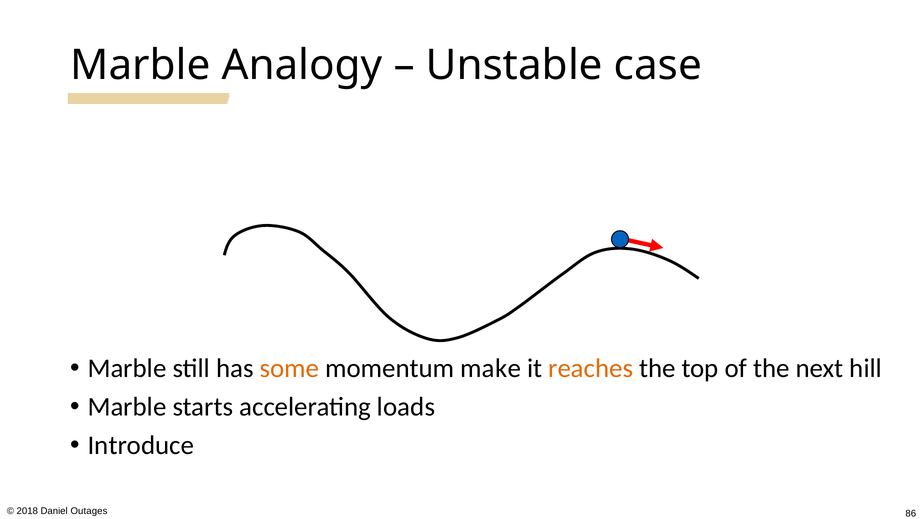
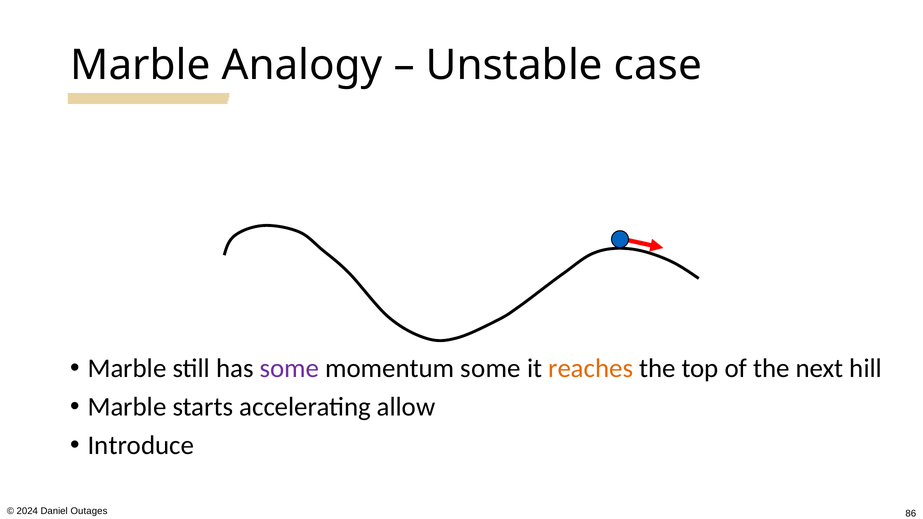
some colour: orange -> purple (289, 368)
momentum make: make -> some (491, 368)
loads: loads -> allow (406, 407)
2018: 2018 -> 2024 (27, 511)
